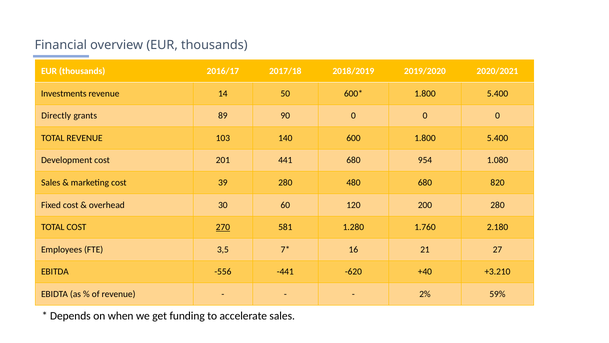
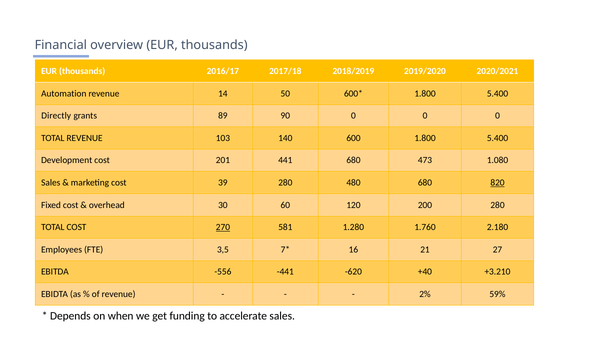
Investments: Investments -> Automation (64, 93)
954: 954 -> 473 (425, 160)
820 underline: none -> present (498, 182)
